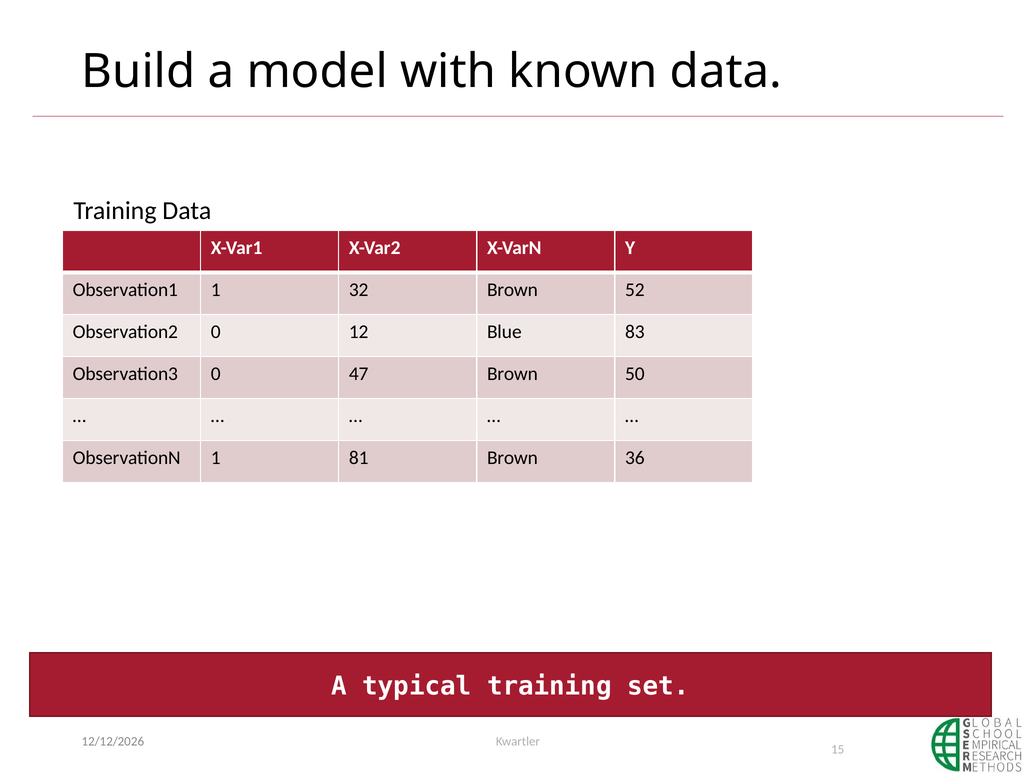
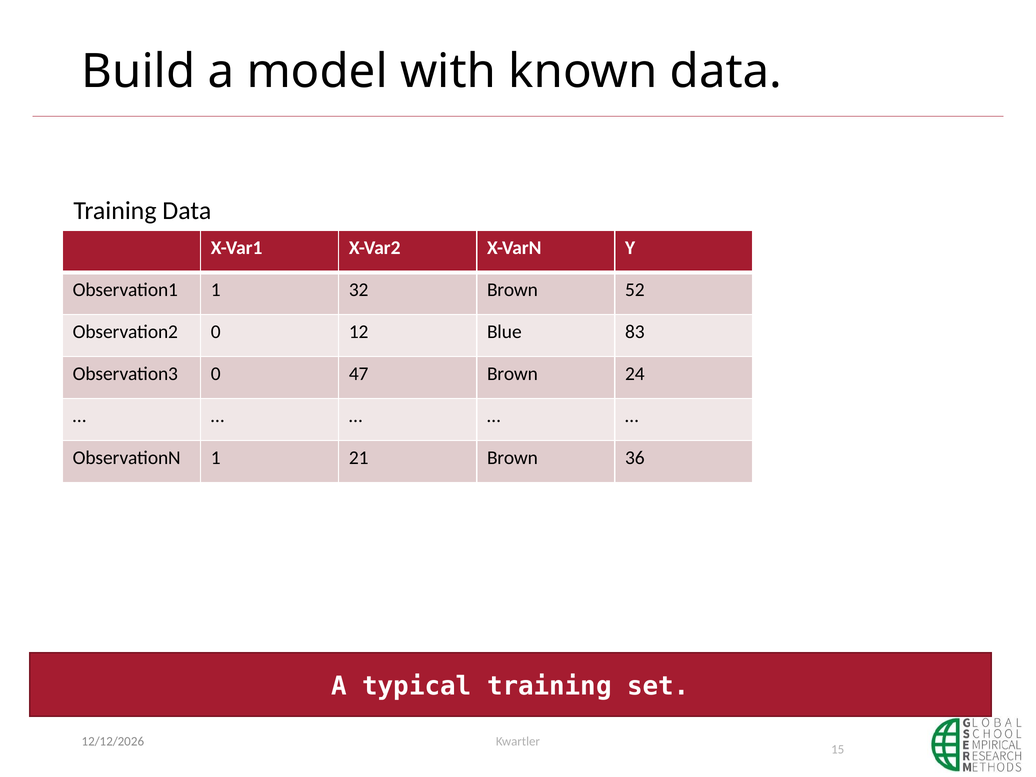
50: 50 -> 24 (635, 374)
81: 81 -> 21 (359, 458)
